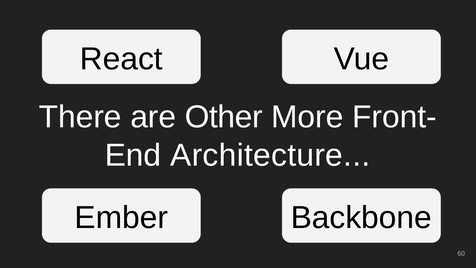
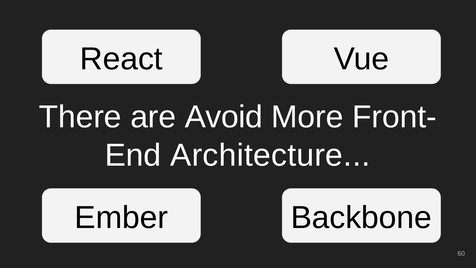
Other: Other -> Avoid (224, 117)
